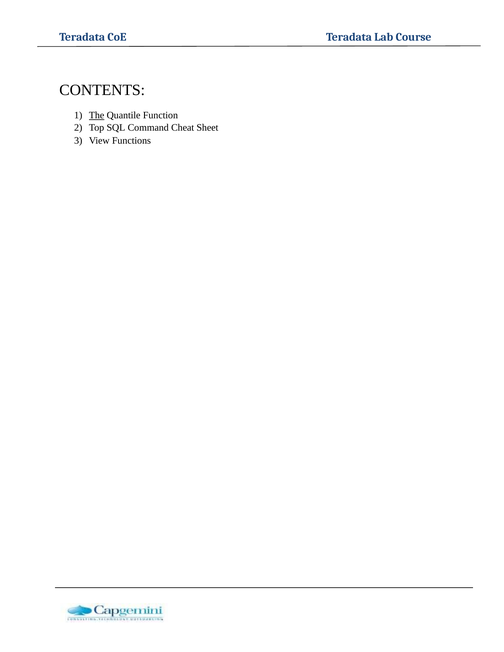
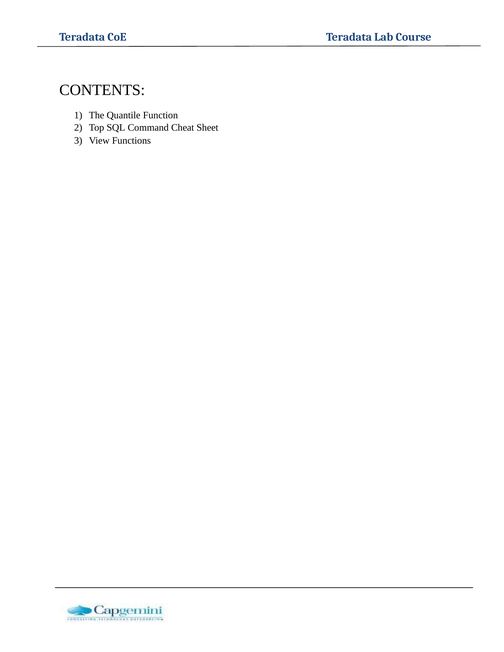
The underline: present -> none (97, 115)
